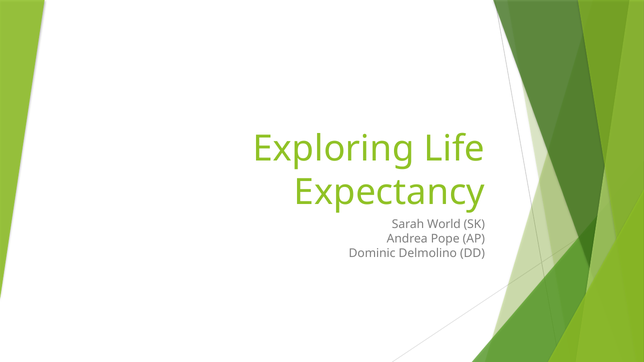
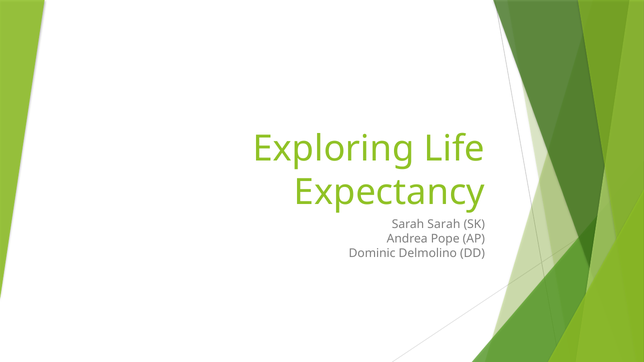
Sarah World: World -> Sarah (444, 224)
